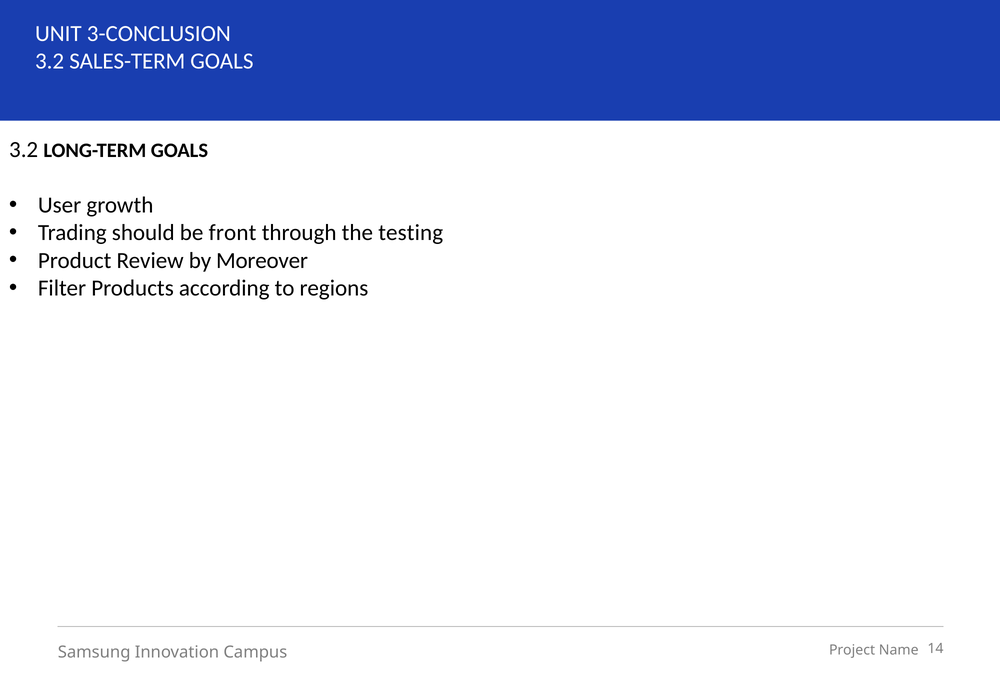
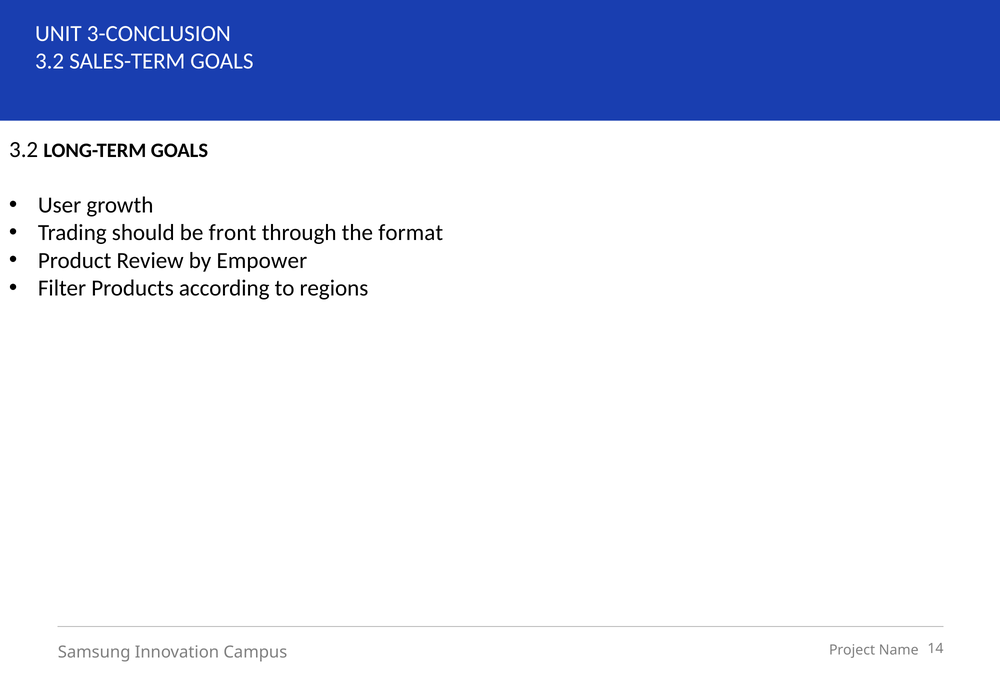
testing: testing -> format (411, 233)
Moreover: Moreover -> Empower (262, 261)
